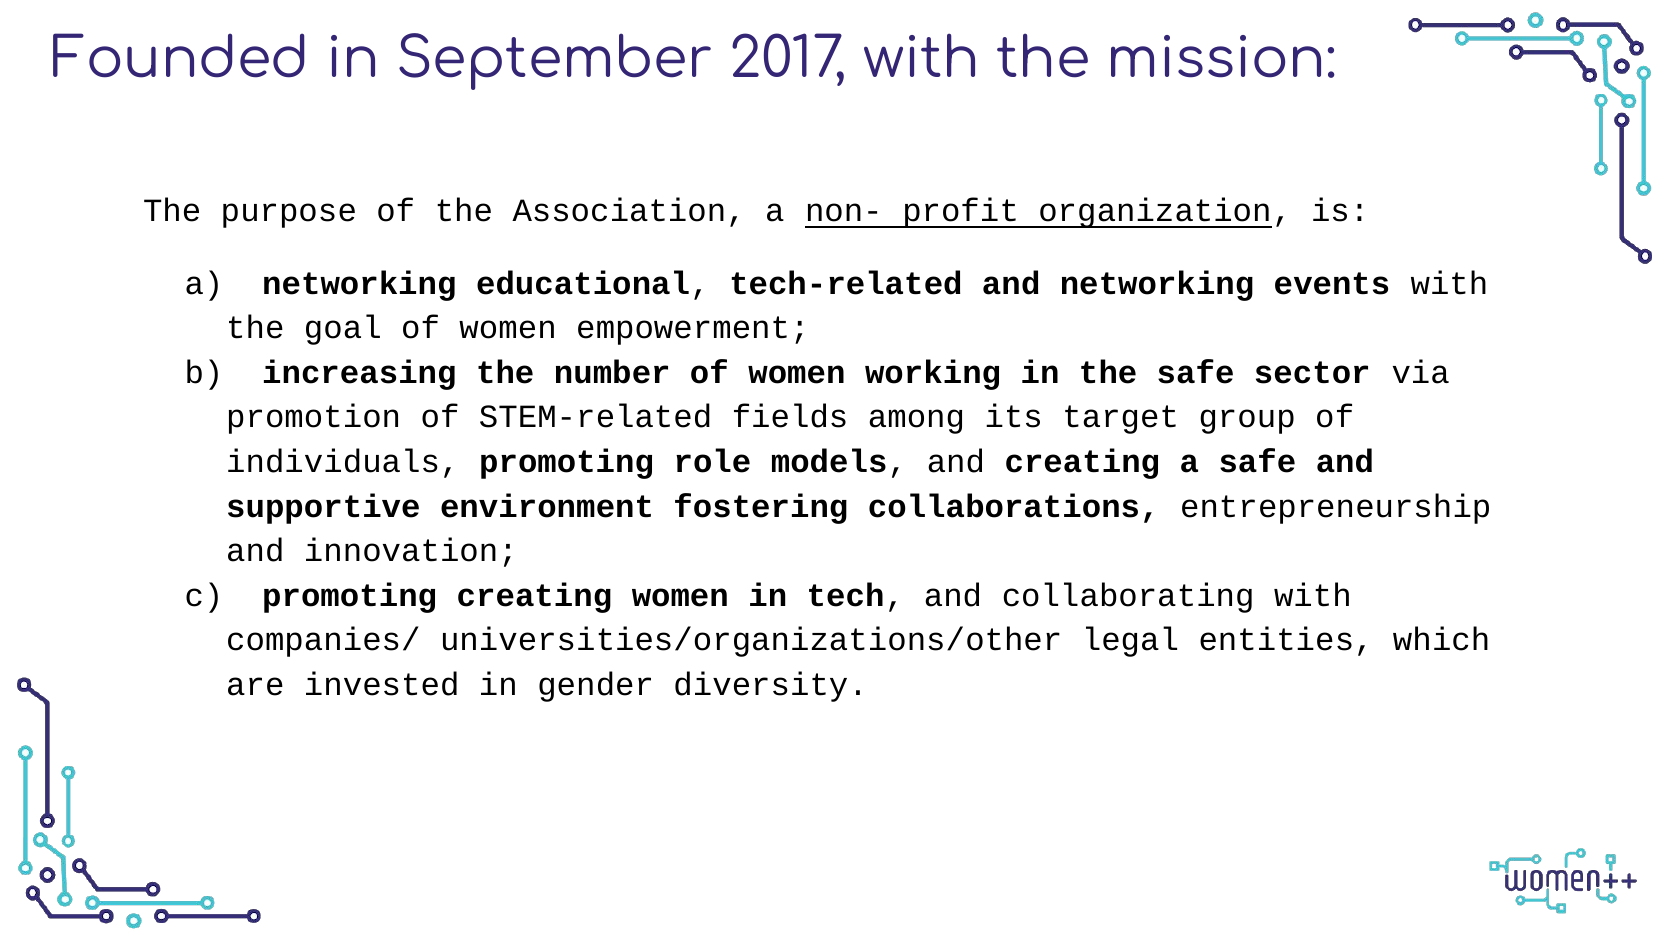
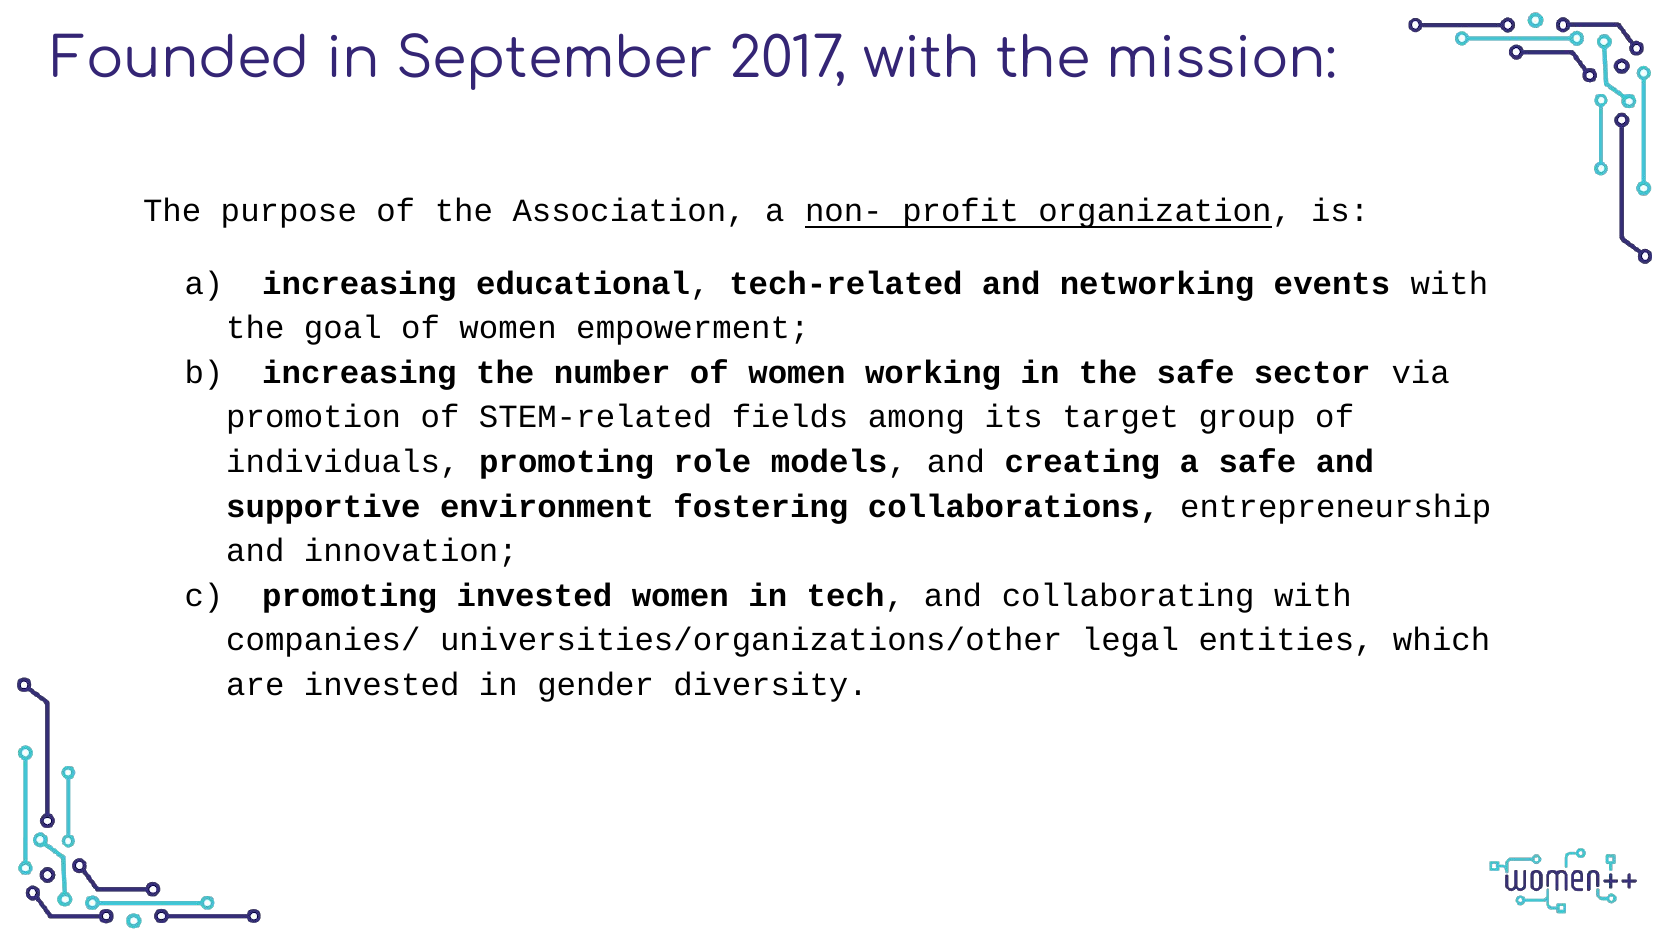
a networking: networking -> increasing (359, 283)
promoting creating: creating -> invested (534, 596)
